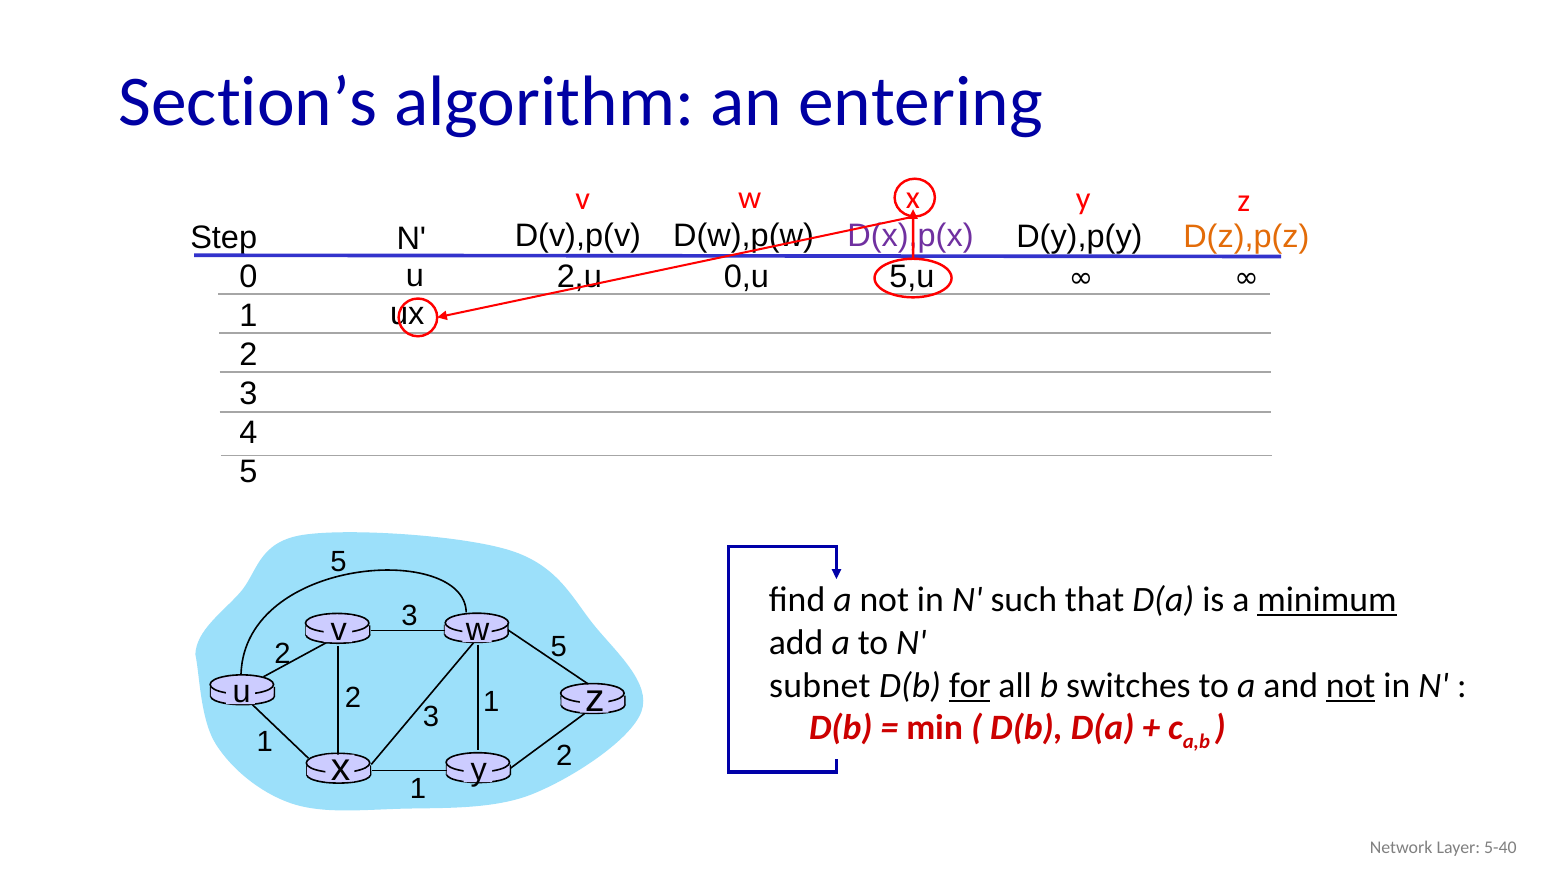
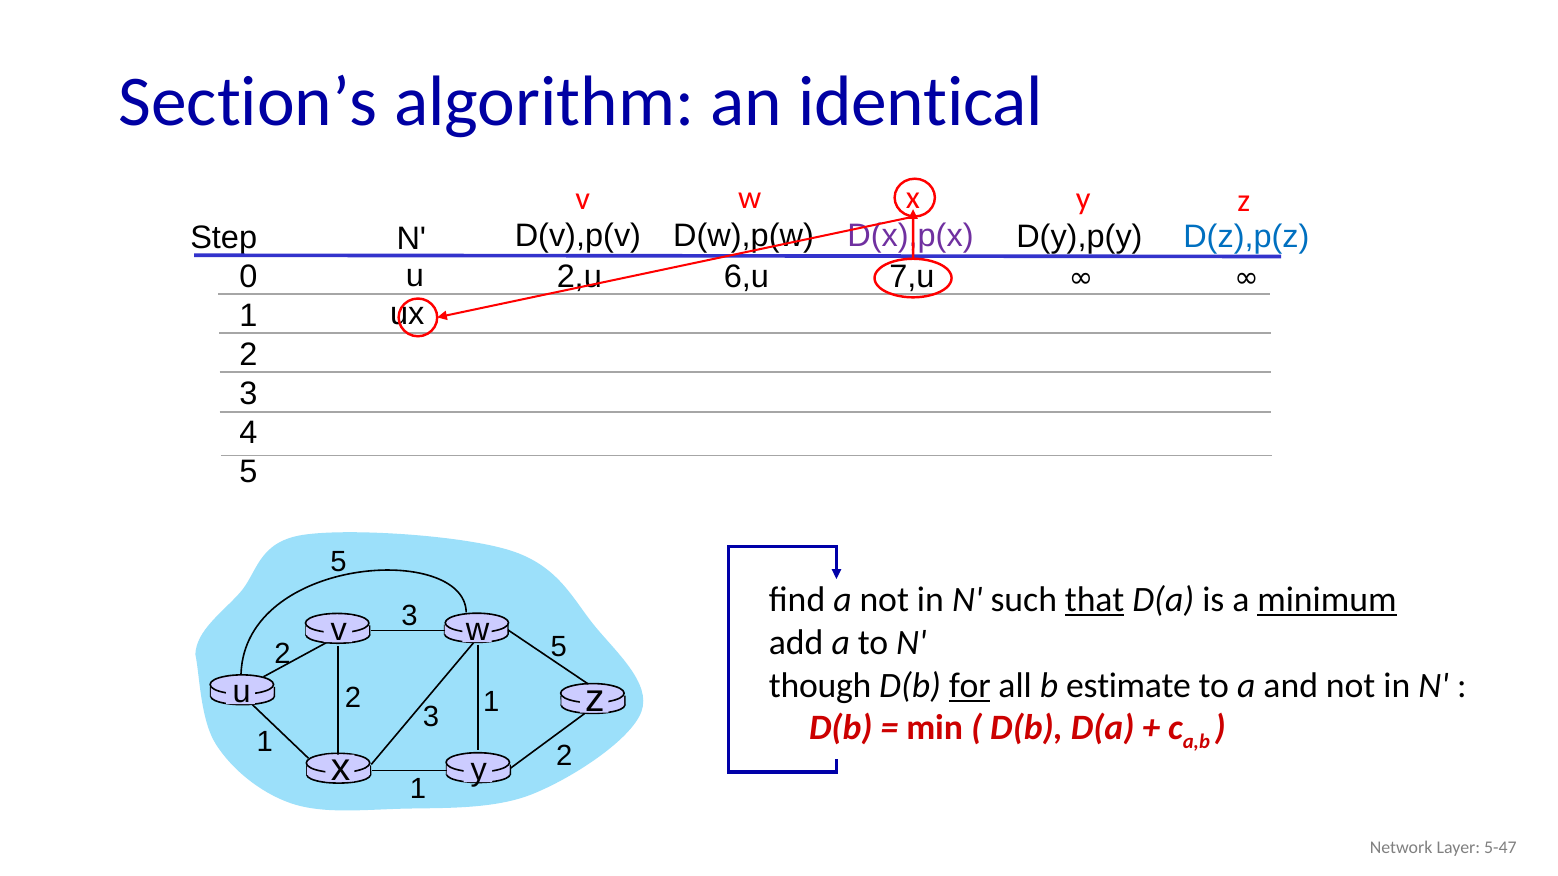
entering: entering -> identical (921, 102)
D(z),p(z colour: orange -> blue (1246, 237)
0,u: 0,u -> 6,u (746, 277)
5,u: 5,u -> 7,u (912, 277)
that underline: none -> present (1095, 600)
subnet: subnet -> though (820, 686)
switches: switches -> estimate (1129, 686)
not underline: present -> none (1351, 686)
5-40: 5-40 -> 5-47 (1500, 848)
